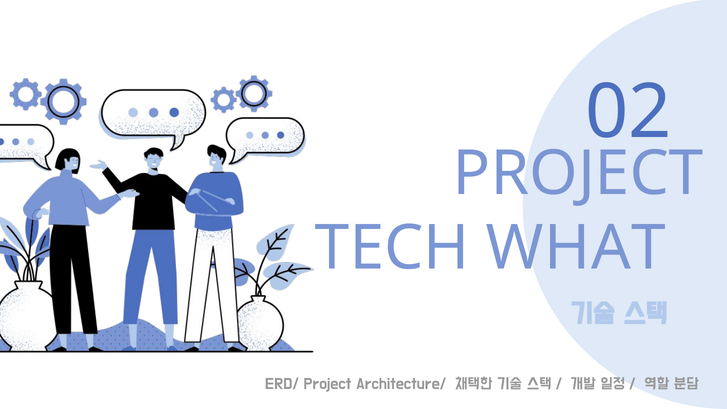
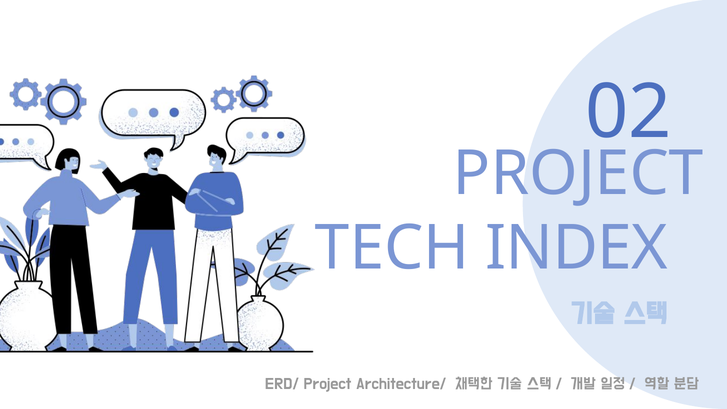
WHAT: WHAT -> INDEX (577, 248)
